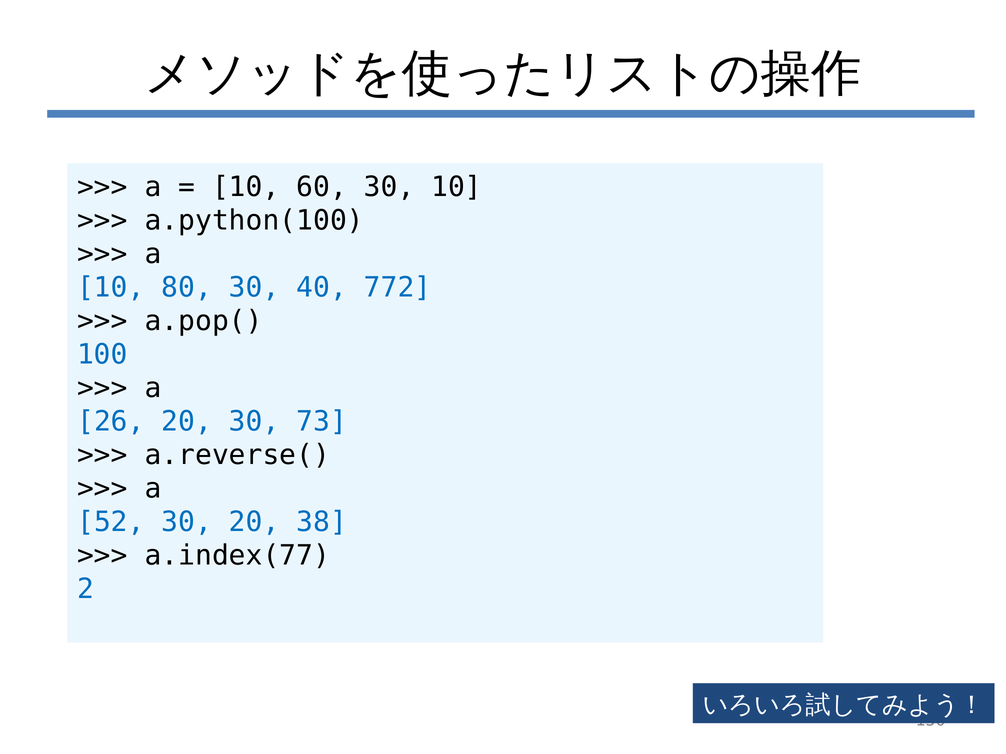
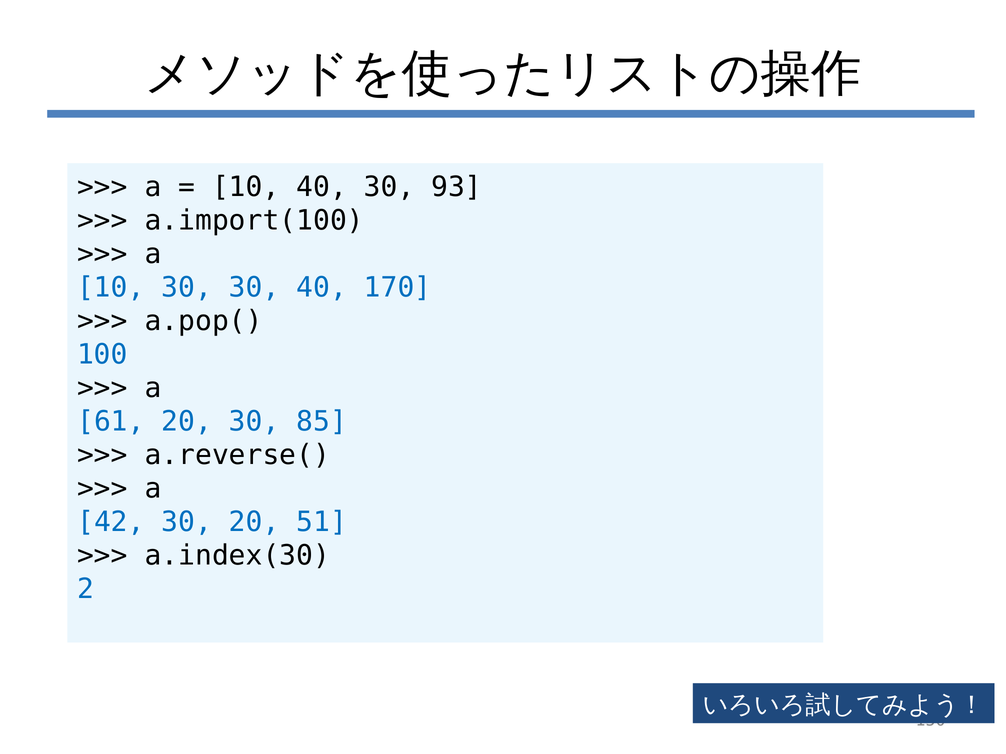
10 60: 60 -> 40 (322, 187)
30 10: 10 -> 93 (457, 187)
a.python(100: a.python(100 -> a.import(100 (254, 221)
10 80: 80 -> 30 (187, 288)
772: 772 -> 170 (398, 288)
26: 26 -> 61 (111, 422)
73: 73 -> 85 (322, 422)
52: 52 -> 42 (111, 522)
38: 38 -> 51 (322, 522)
a.index(77: a.index(77 -> a.index(30 (237, 556)
